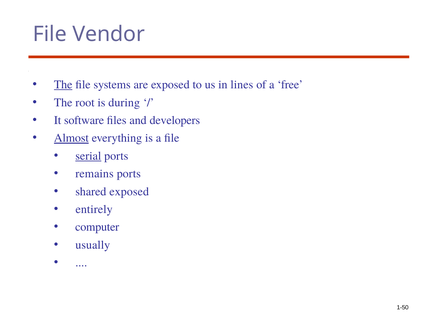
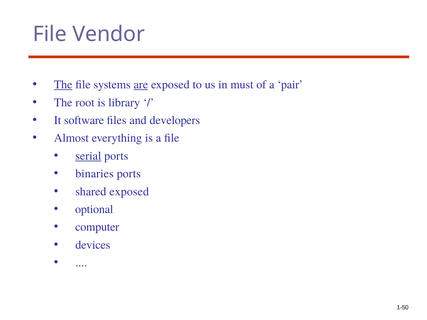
are underline: none -> present (141, 85)
lines: lines -> must (242, 85)
free: free -> pair (290, 85)
during: during -> library (124, 103)
Almost underline: present -> none (71, 138)
remains: remains -> binaries (95, 174)
entirely: entirely -> optional (94, 209)
usually: usually -> devices (93, 245)
